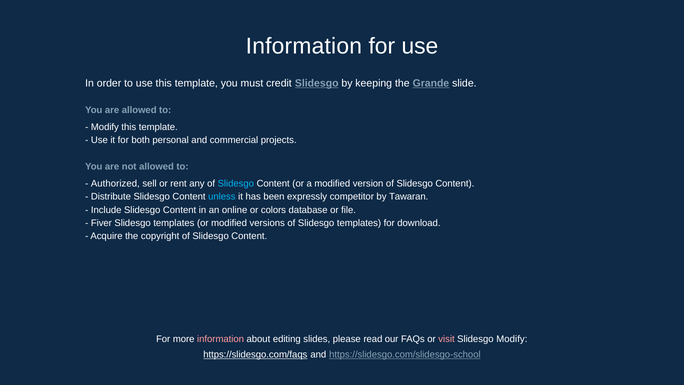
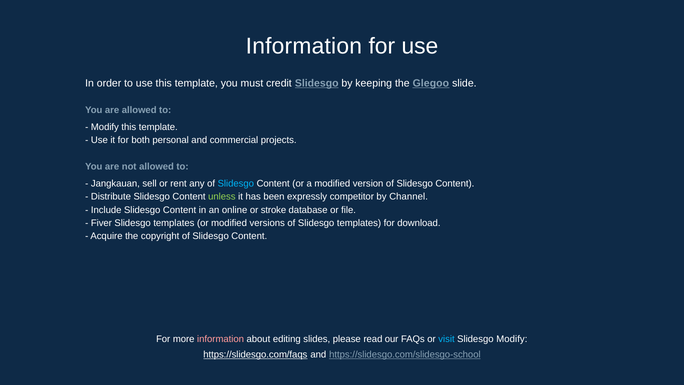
Grande: Grande -> Glegoo (431, 83)
Authorized: Authorized -> Jangkauan (115, 184)
unless colour: light blue -> light green (222, 197)
Tawaran: Tawaran -> Channel (409, 197)
colors: colors -> stroke (273, 210)
visit colour: pink -> light blue (447, 339)
